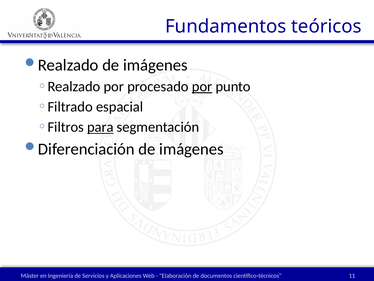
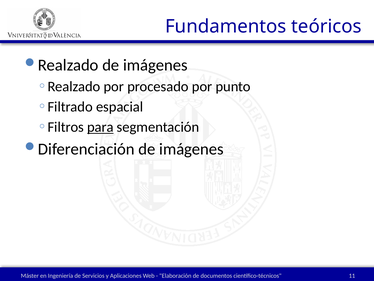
por underline: present -> none (202, 86)
